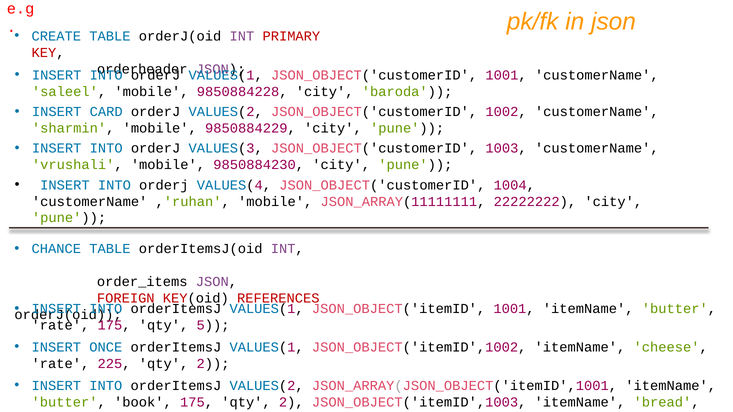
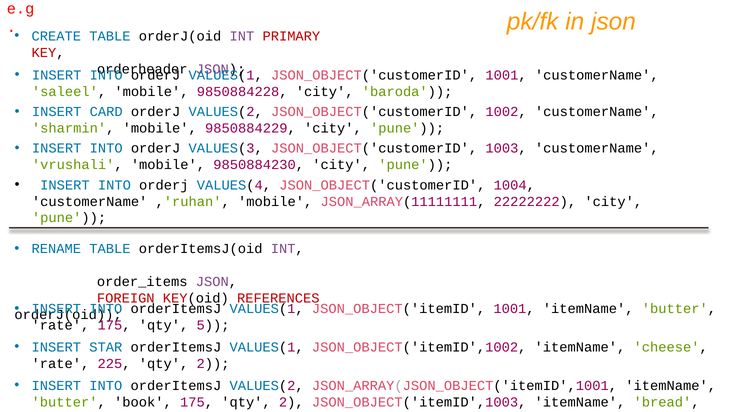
CHANCE: CHANCE -> RENAME (56, 249)
ONCE: ONCE -> STAR (106, 347)
